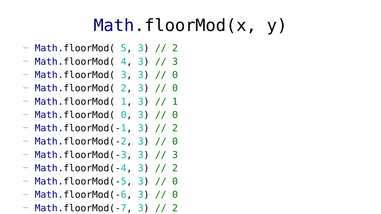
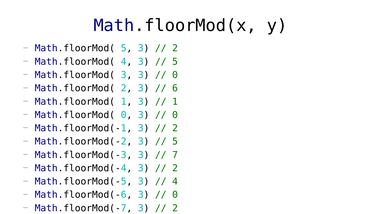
3: 3 -> 5 (175, 62)
0: 0 -> 6 (175, 88)
0: 0 -> 5 (175, 142)
3: 3 -> 7 (175, 155)
0: 0 -> 4 (175, 182)
